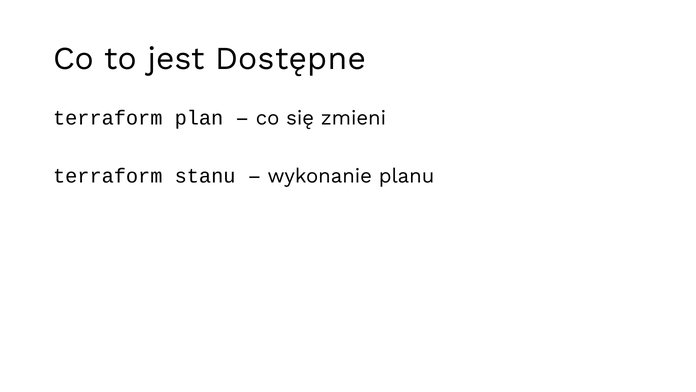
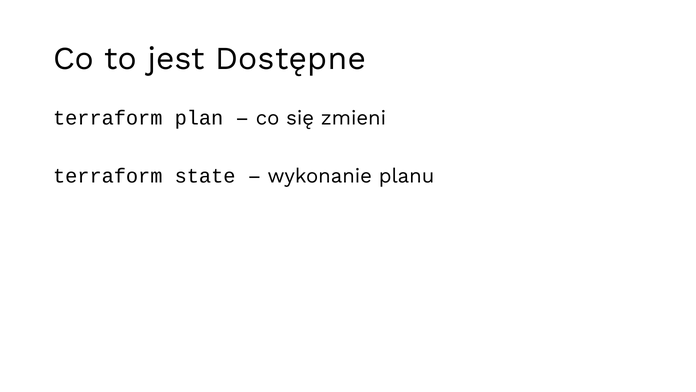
stanu: stanu -> state (205, 176)
